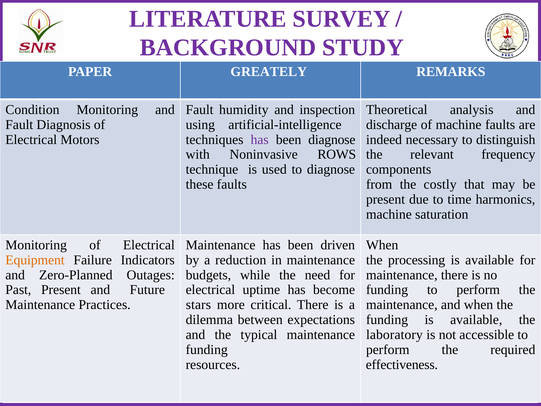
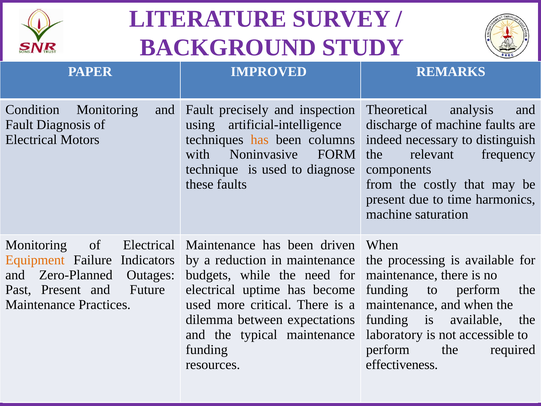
GREATELY: GREATELY -> IMPROVED (269, 72)
humidity: humidity -> precisely (244, 110)
has colour: purple -> orange (260, 139)
been diagnose: diagnose -> columns (332, 139)
ROWS: ROWS -> FORM (337, 154)
stars: stars -> used (198, 305)
